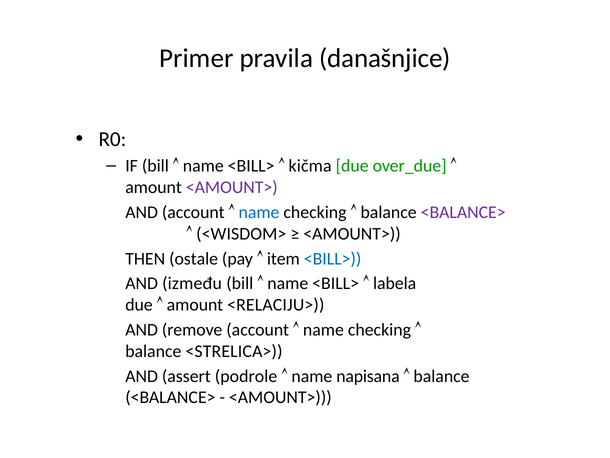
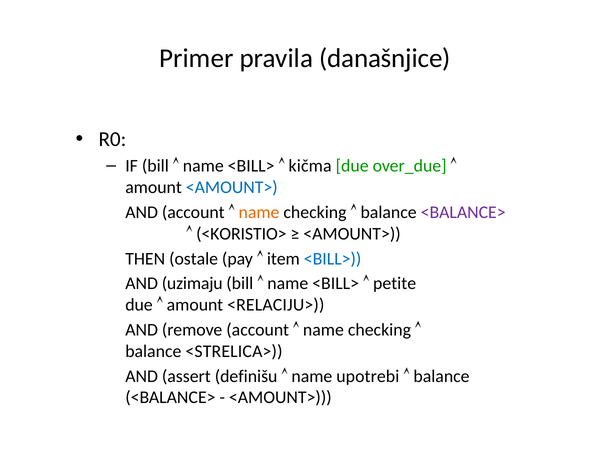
<AMOUNT> colour: purple -> blue (232, 187)
name colour: blue -> orange (259, 212)
<WISDOM>: <WISDOM> -> <KORISTIO> (241, 233)
između: između -> uzimaju (192, 283)
labela: labela -> petite (395, 283)
podrole: podrole -> definišu (246, 376)
napisana: napisana -> upotrebi (368, 376)
